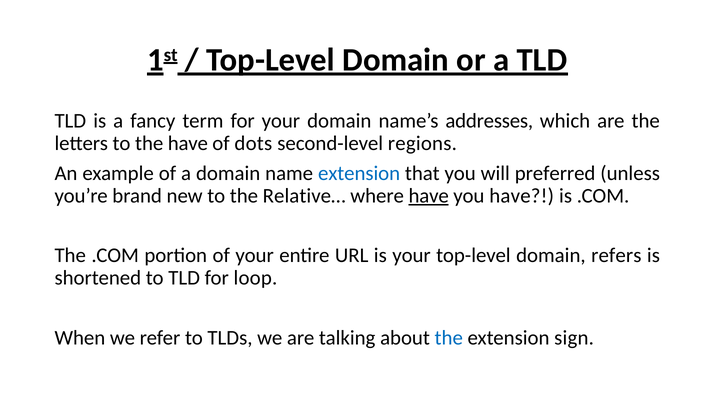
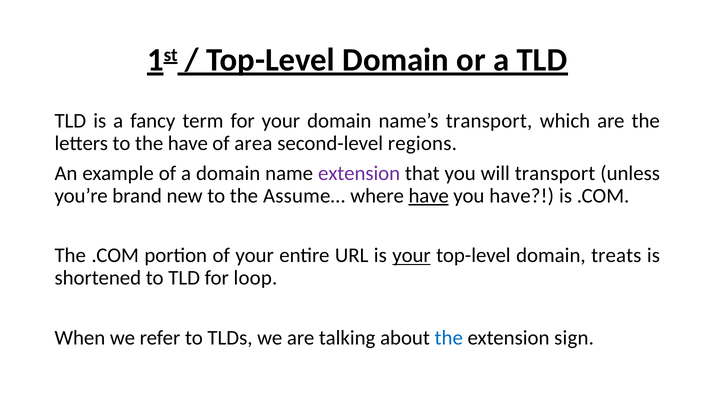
name’s addresses: addresses -> transport (489, 121)
dots: dots -> area (253, 143)
extension colour: blue -> purple (359, 173)
will preferred: preferred -> transport (555, 173)
Relative…: Relative… -> Assume… (304, 196)
your underline: none -> present (412, 256)
refers: refers -> treats (616, 256)
